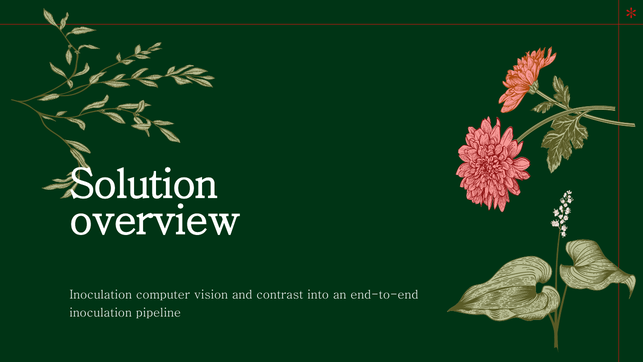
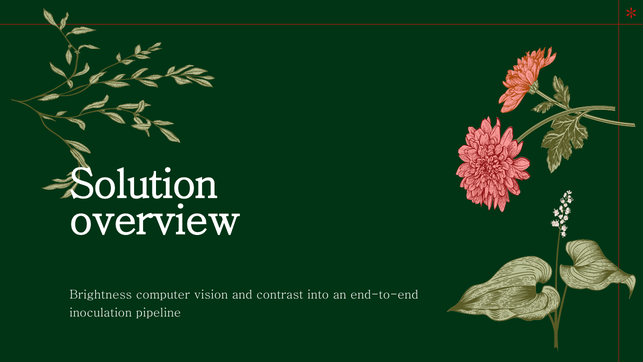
Inoculation: Inoculation -> Brightness (101, 294)
